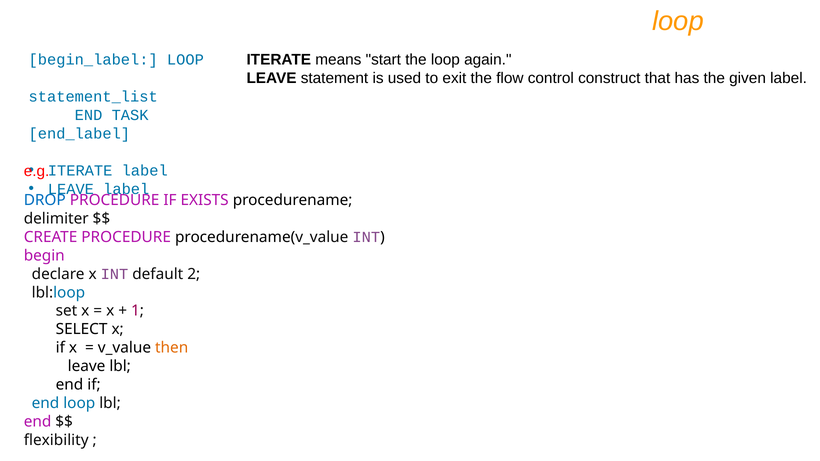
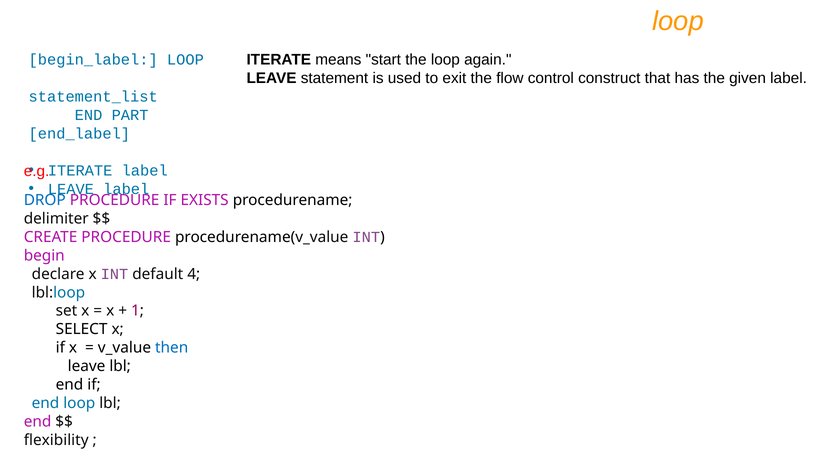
TASK: TASK -> PART (130, 115)
2: 2 -> 4 (194, 274)
then colour: orange -> blue (172, 348)
